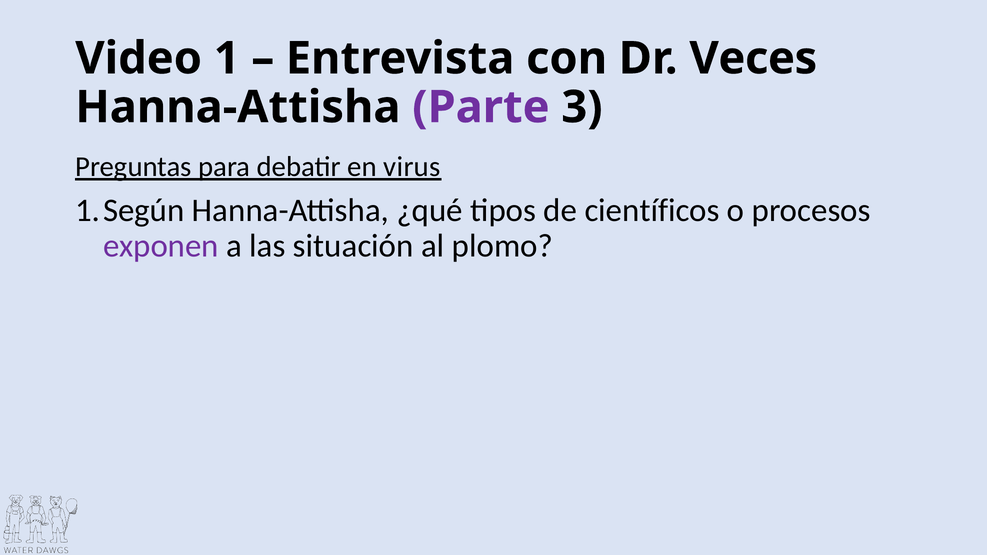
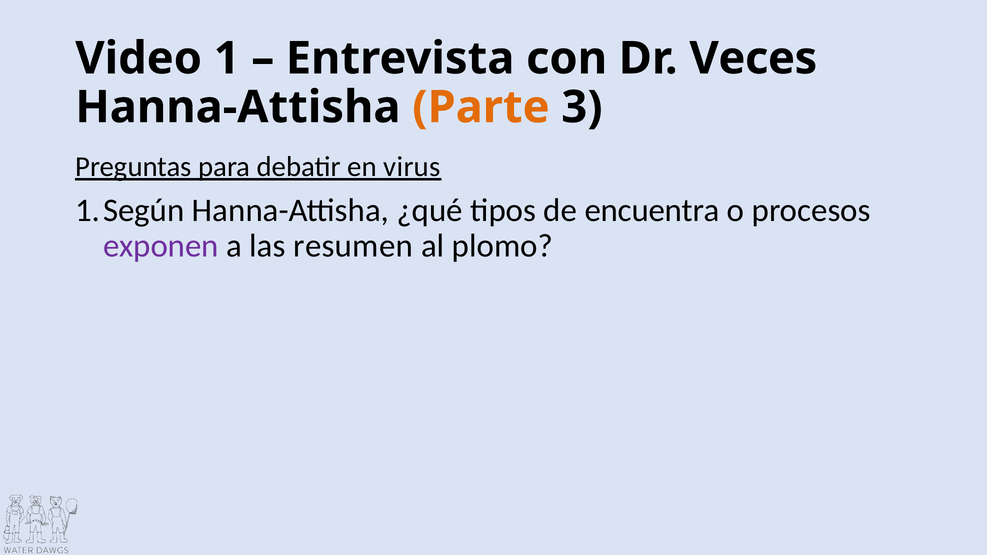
Parte colour: purple -> orange (481, 107)
científicos: científicos -> encuentra (652, 210)
situación: situación -> resumen (353, 246)
